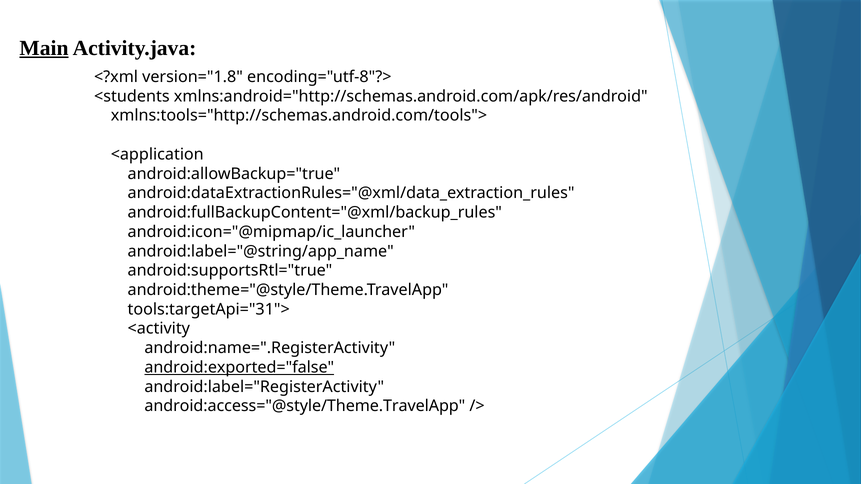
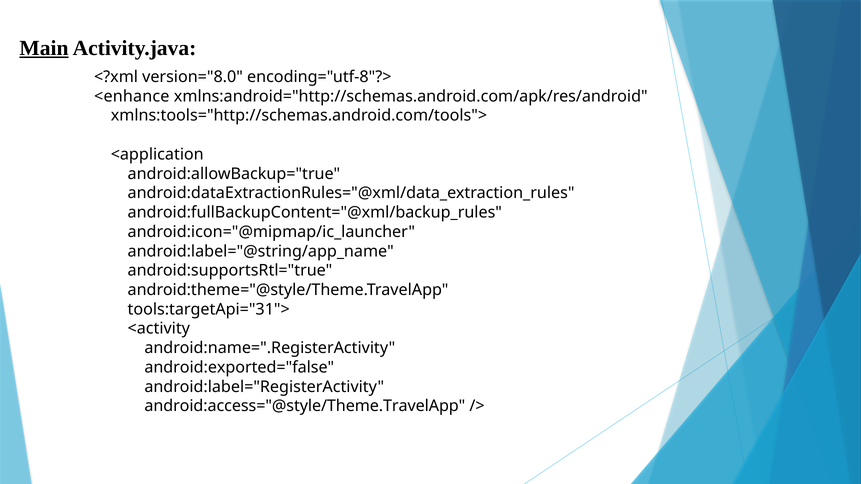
version="1.8: version="1.8 -> version="8.0 (193, 77)
<students: <students -> <enhance (132, 96)
android:exported="false underline: present -> none (239, 368)
